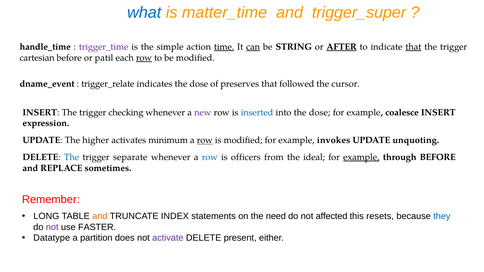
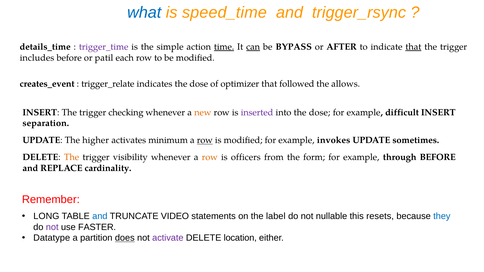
matter_time: matter_time -> speed_time (224, 13)
trigger_super: trigger_super -> trigger_rsync (359, 13)
handle_time: handle_time -> details_time (45, 47)
STRING: STRING -> BYPASS (294, 47)
AFTER underline: present -> none (342, 47)
cartesian: cartesian -> includes (37, 58)
row underline: present -> none (144, 58)
dname_event: dname_event -> creates_event (47, 84)
preserves: preserves -> optimizer (240, 84)
cursor: cursor -> allows (346, 84)
new colour: purple -> orange (203, 113)
inserted colour: blue -> purple (257, 113)
coalesce: coalesce -> difficult (402, 113)
expression: expression -> separation (46, 123)
unquoting: unquoting -> sometimes (416, 140)
The colour: blue -> orange (72, 157)
separate: separate -> visibility (130, 157)
row colour: blue -> orange (210, 157)
ideal: ideal -> form (314, 157)
example underline: present -> none (361, 157)
sometimes: sometimes -> cardinality (108, 168)
and colour: orange -> blue (100, 216)
INDEX: INDEX -> VIDEO (175, 216)
need: need -> label (276, 216)
affected: affected -> nullable (332, 216)
does underline: none -> present (125, 238)
present: present -> location (240, 238)
